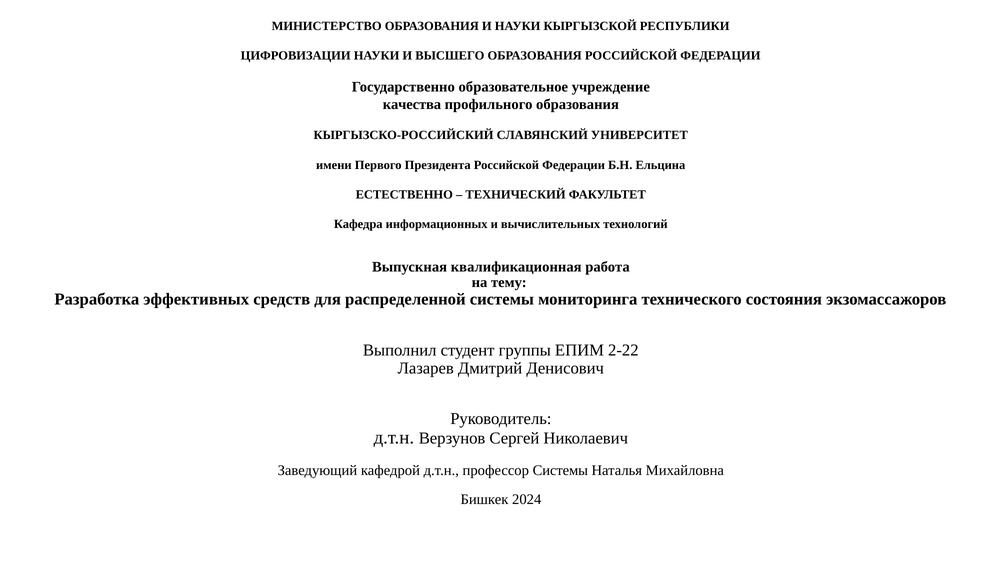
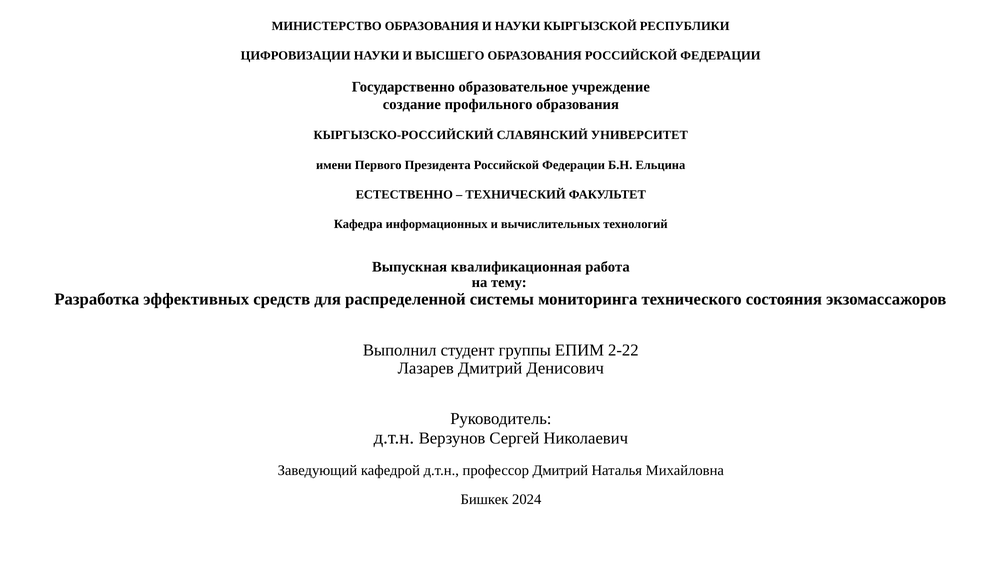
качества: качества -> создание (412, 104)
профессор Системы: Системы -> Дмитрий (560, 471)
